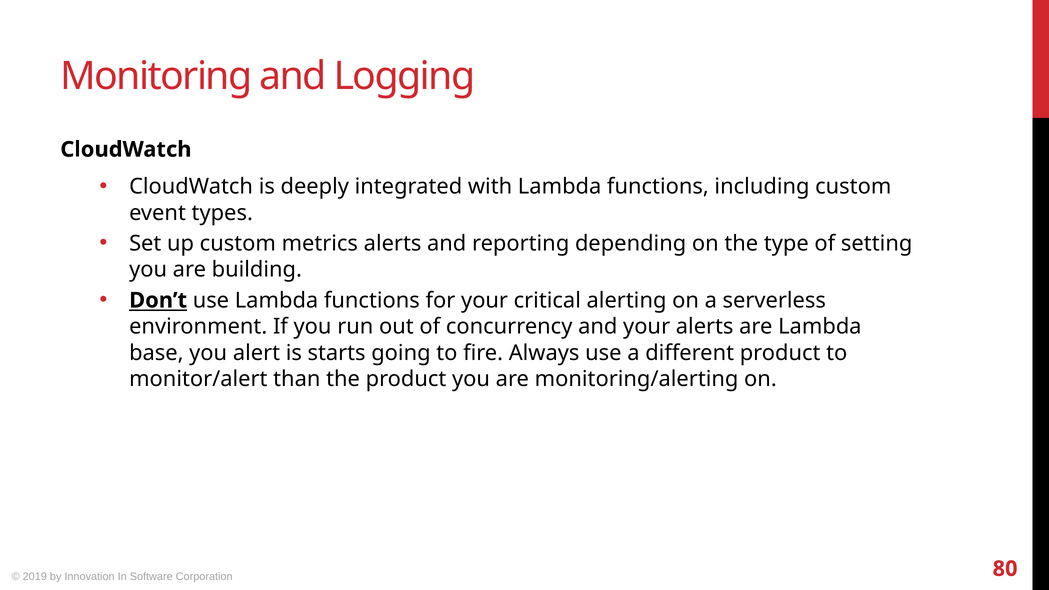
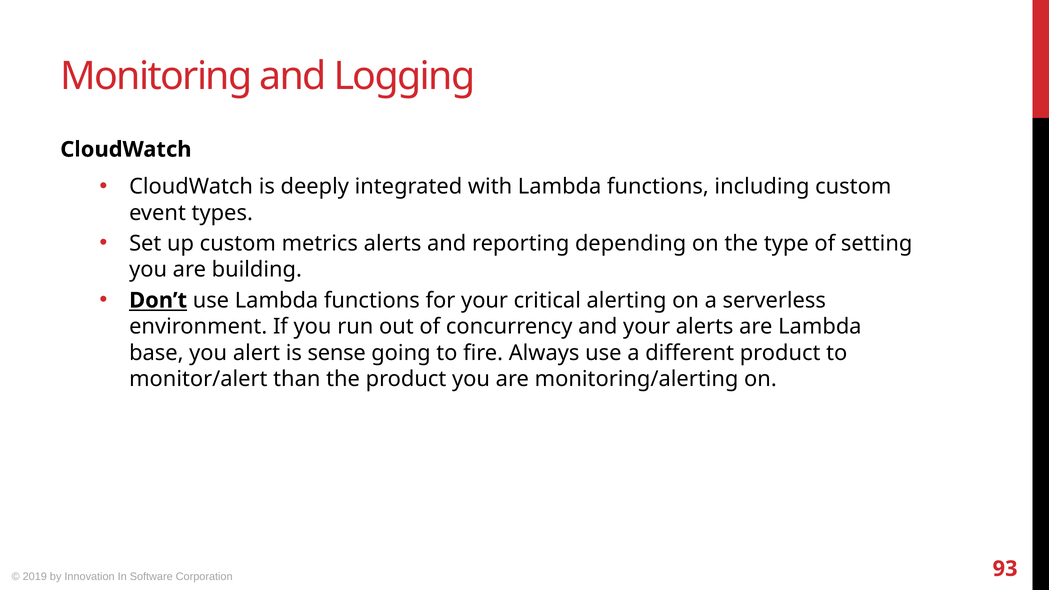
starts: starts -> sense (337, 353)
80: 80 -> 93 (1005, 569)
